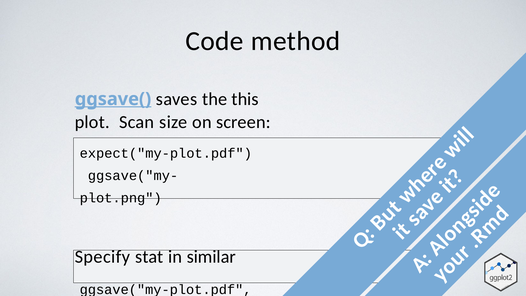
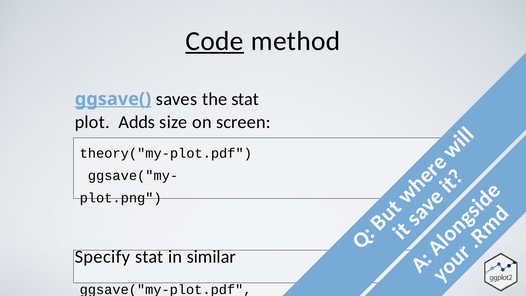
Code underline: none -> present (215, 41)
the this: this -> stat (245, 99)
Scan: Scan -> Adds (137, 122)
expect("my-plot.pdf: expect("my-plot.pdf -> theory("my-plot.pdf (166, 153)
